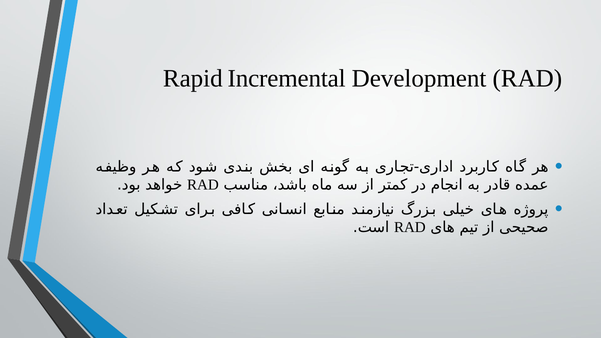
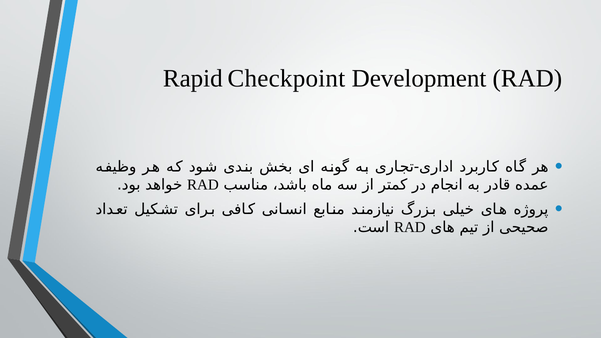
Incremental: Incremental -> Checkpoint (286, 79)
